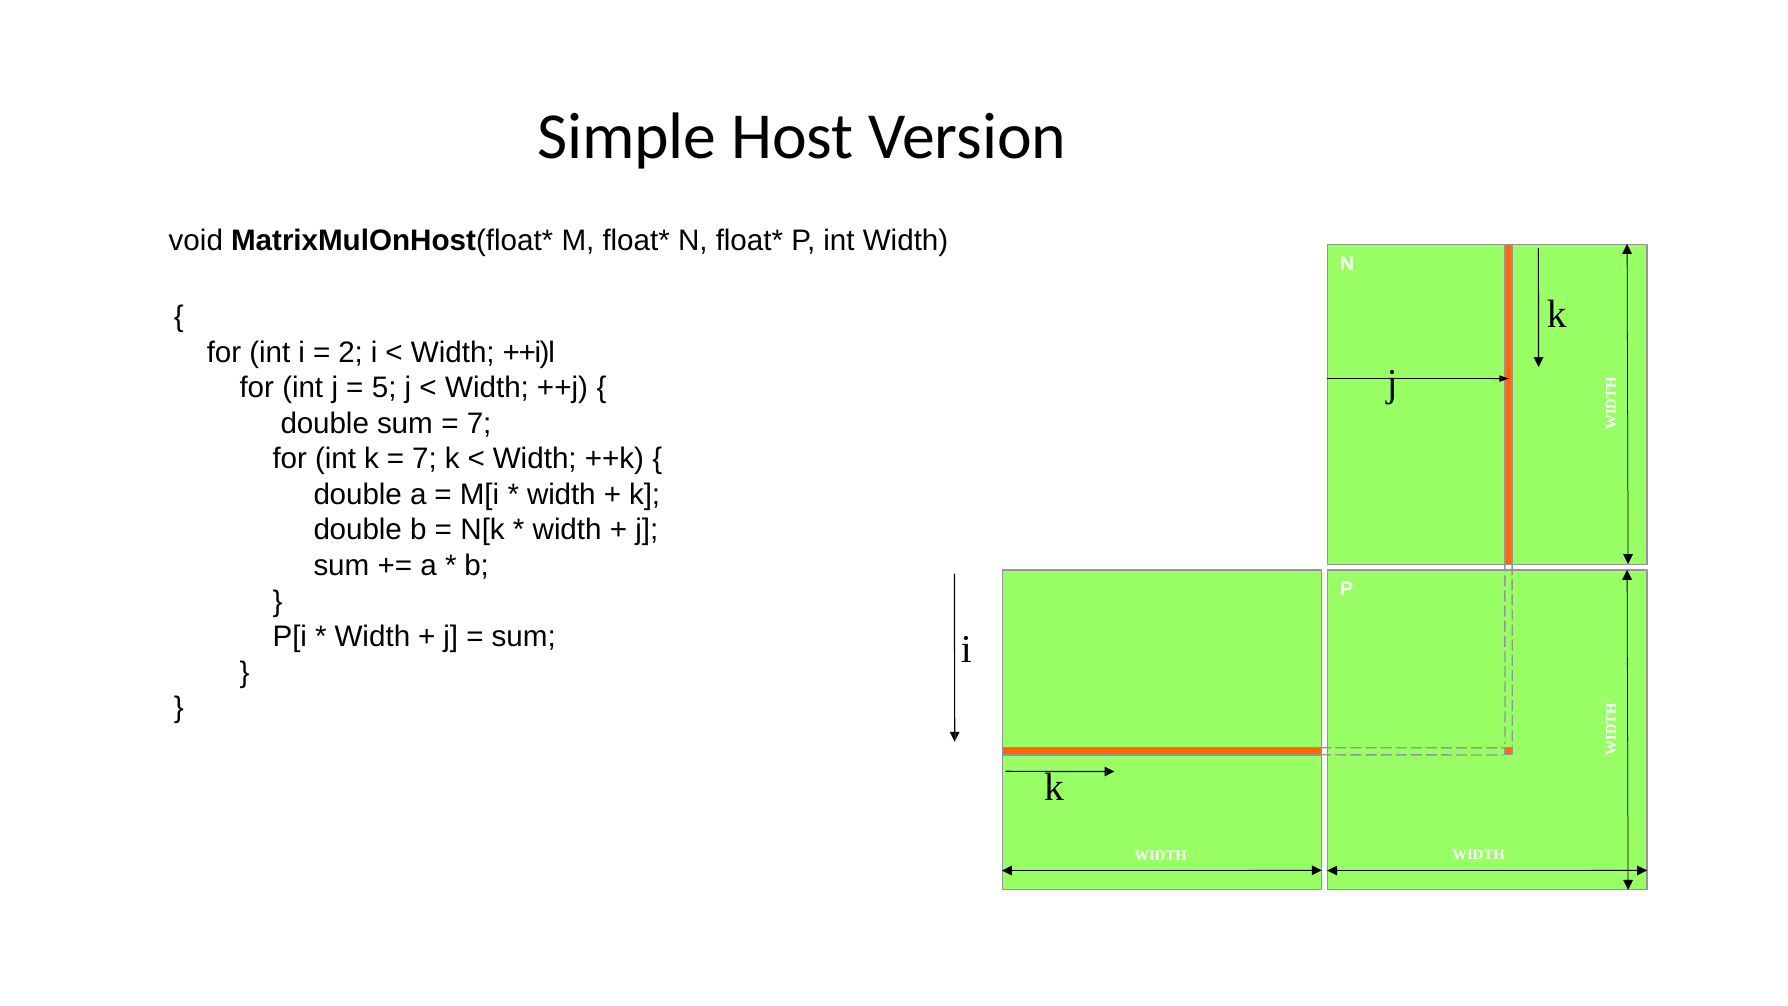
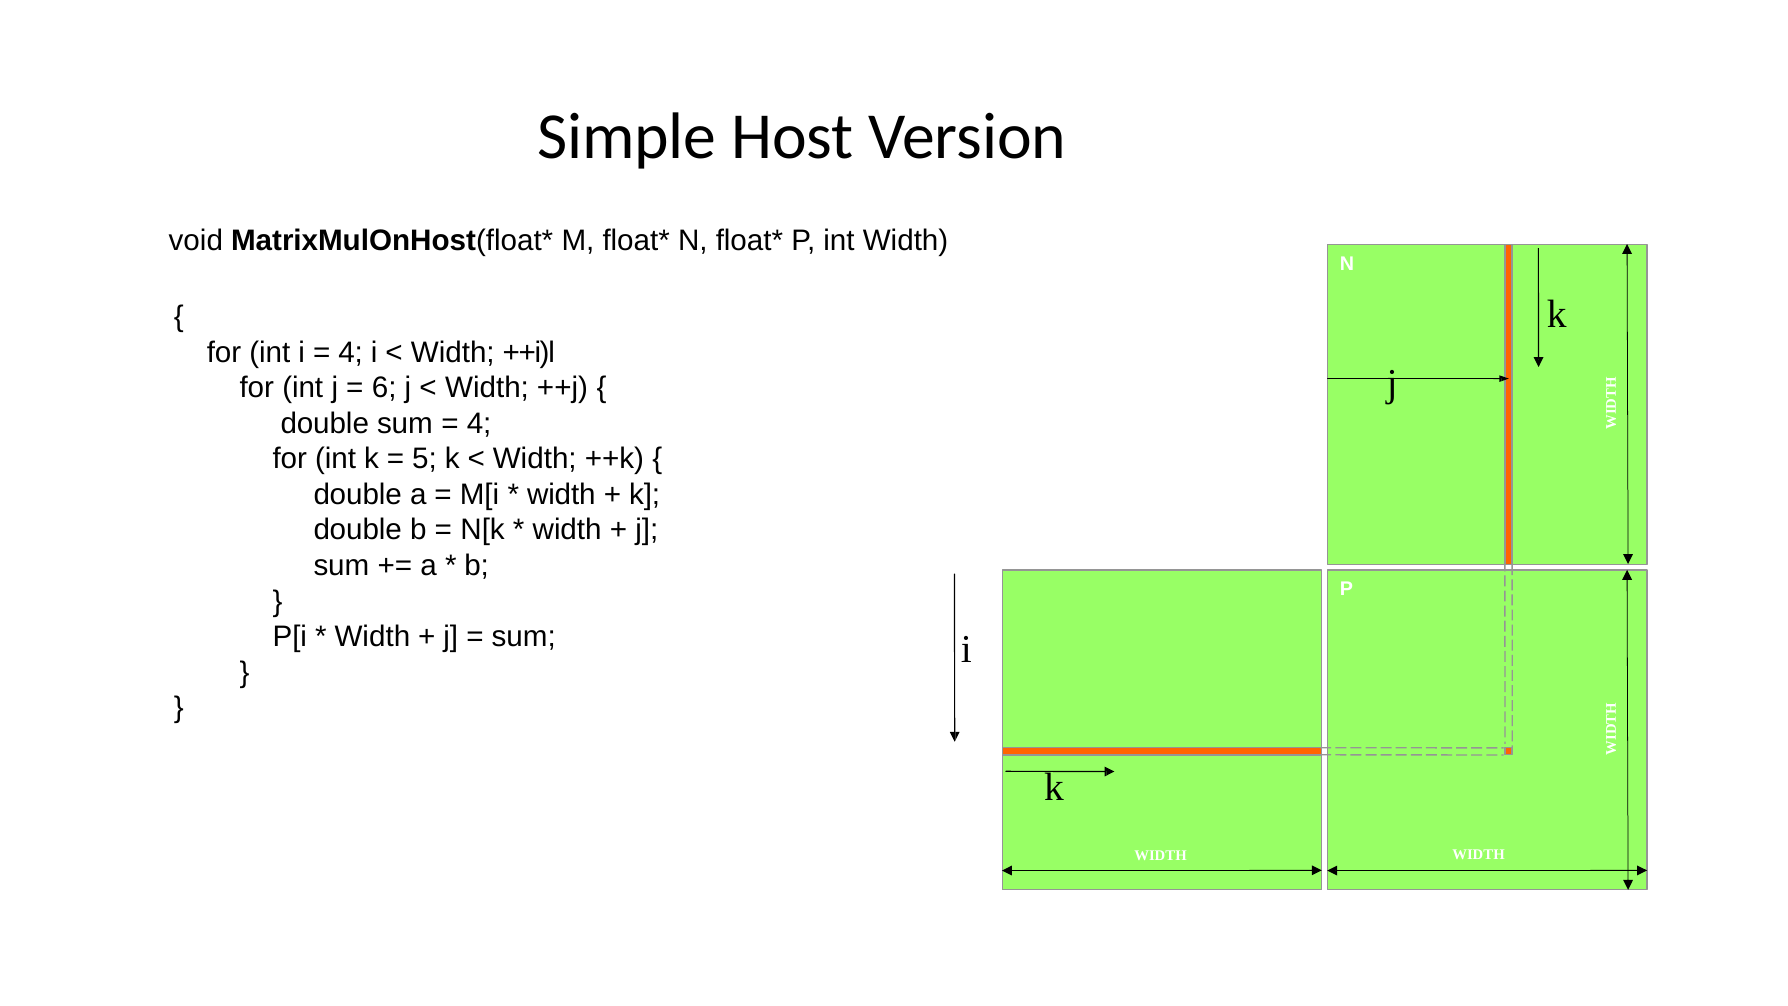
2: 2 -> 4 (351, 352)
5: 5 -> 6 (384, 388)
7: 7 -> 4 (479, 424)
7: 7 -> 5 (424, 459)
